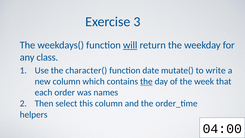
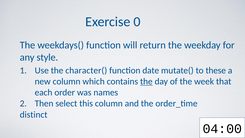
3: 3 -> 0 (137, 22)
will underline: present -> none (130, 45)
class: class -> style (47, 57)
write: write -> these (216, 70)
helpers: helpers -> distinct (34, 114)
